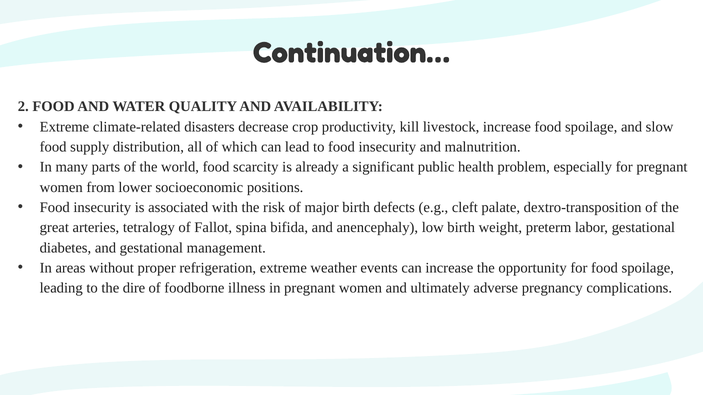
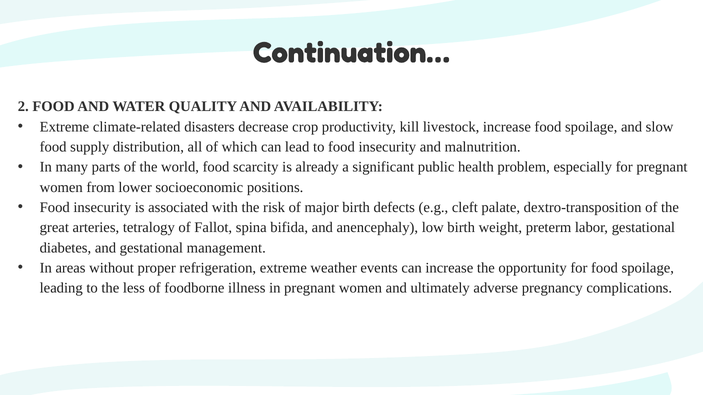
dire: dire -> less (134, 288)
